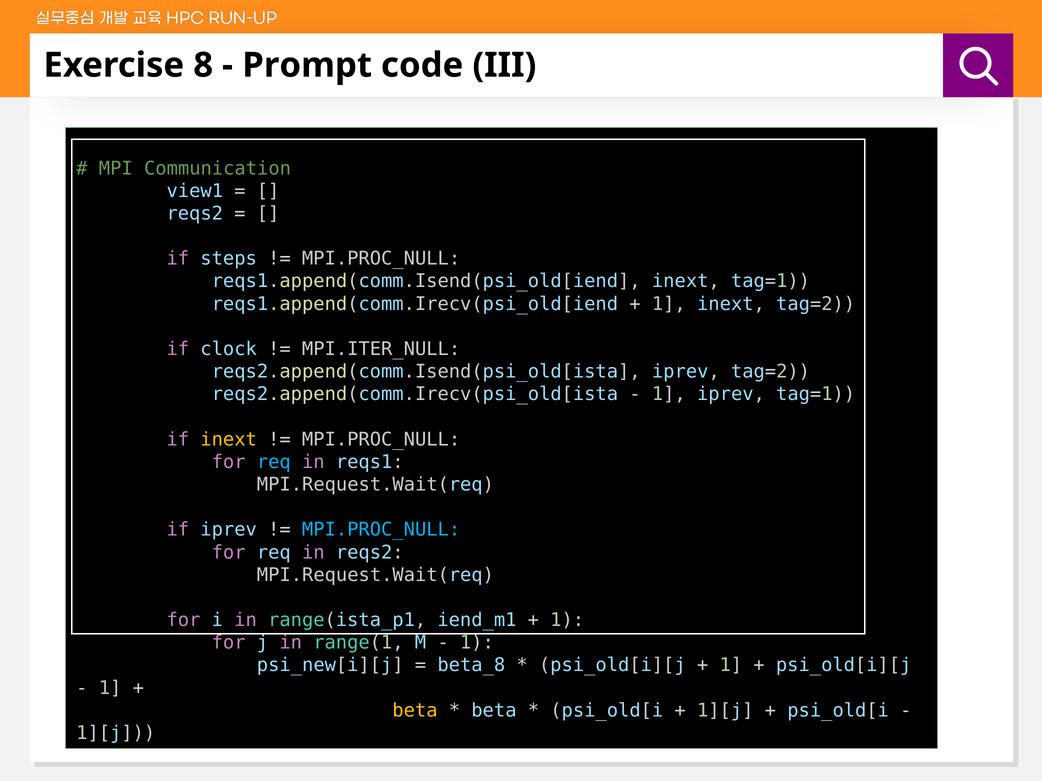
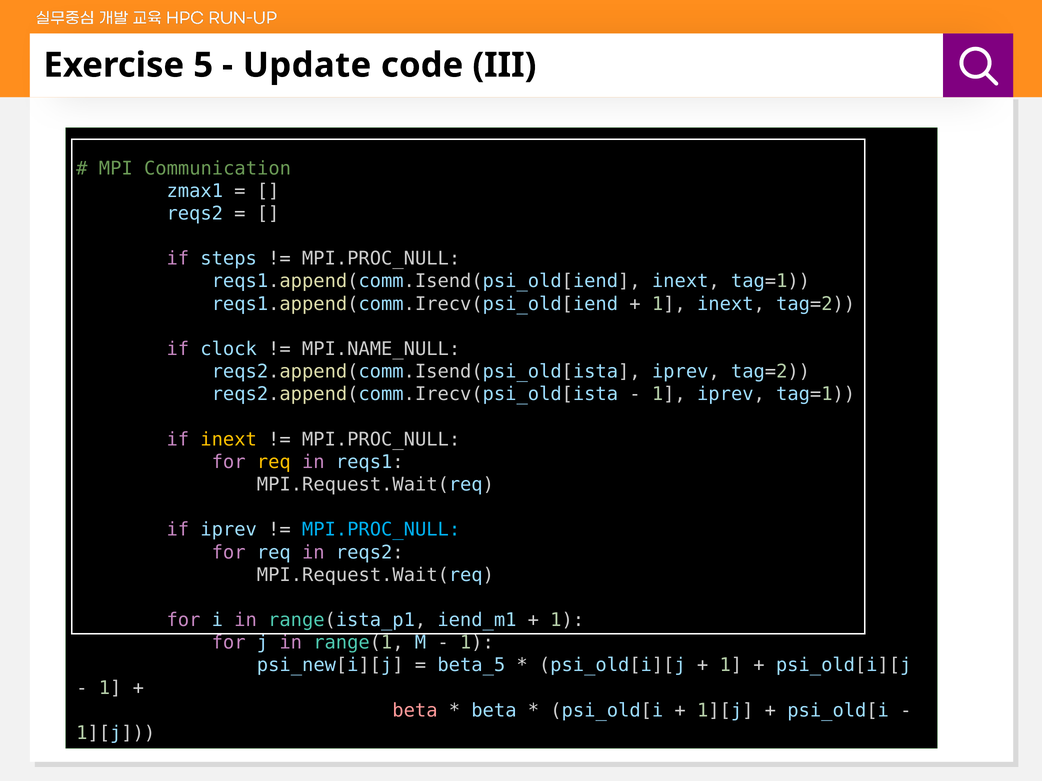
8: 8 -> 5 (203, 65)
Prompt: Prompt -> Update (307, 65)
view1: view1 -> zmax1 (195, 191)
MPI.ITER_NULL: MPI.ITER_NULL -> MPI.NAME_NULL (381, 349)
req colour: light blue -> yellow (274, 462)
beta_8: beta_8 -> beta_5 (471, 666)
beta colour: yellow -> pink (415, 711)
